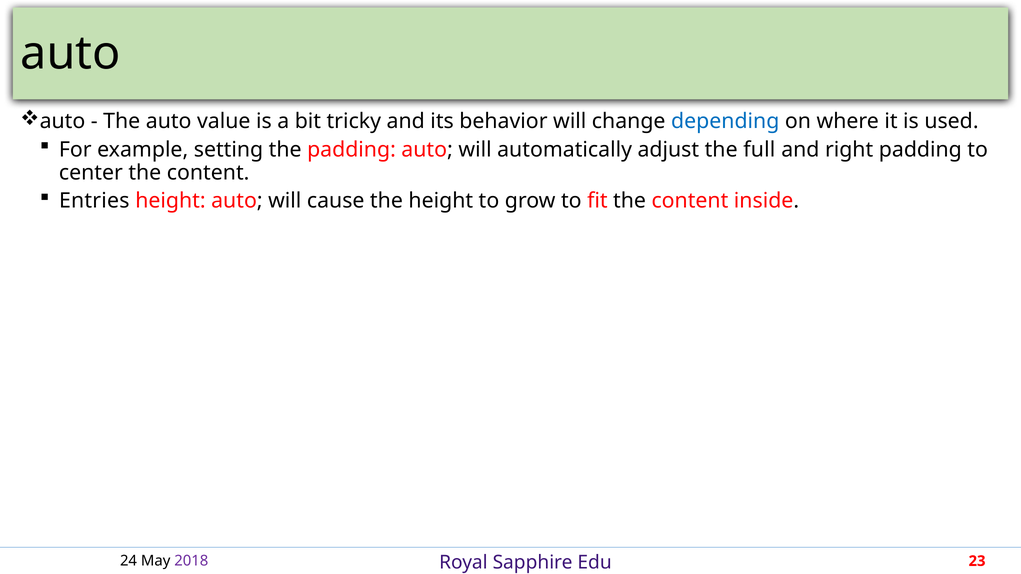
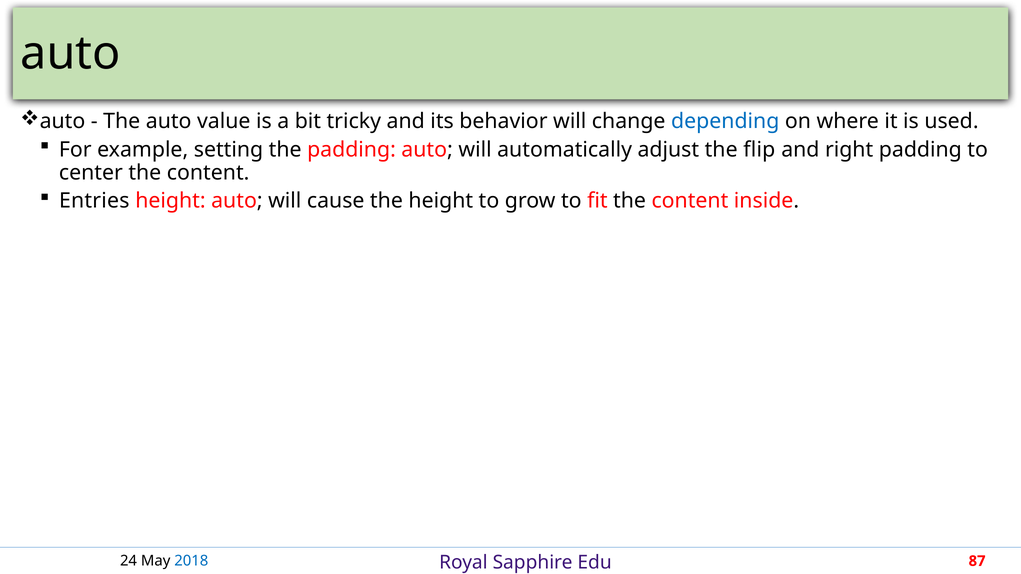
full: full -> flip (759, 150)
2018 colour: purple -> blue (191, 561)
23: 23 -> 87 (977, 561)
